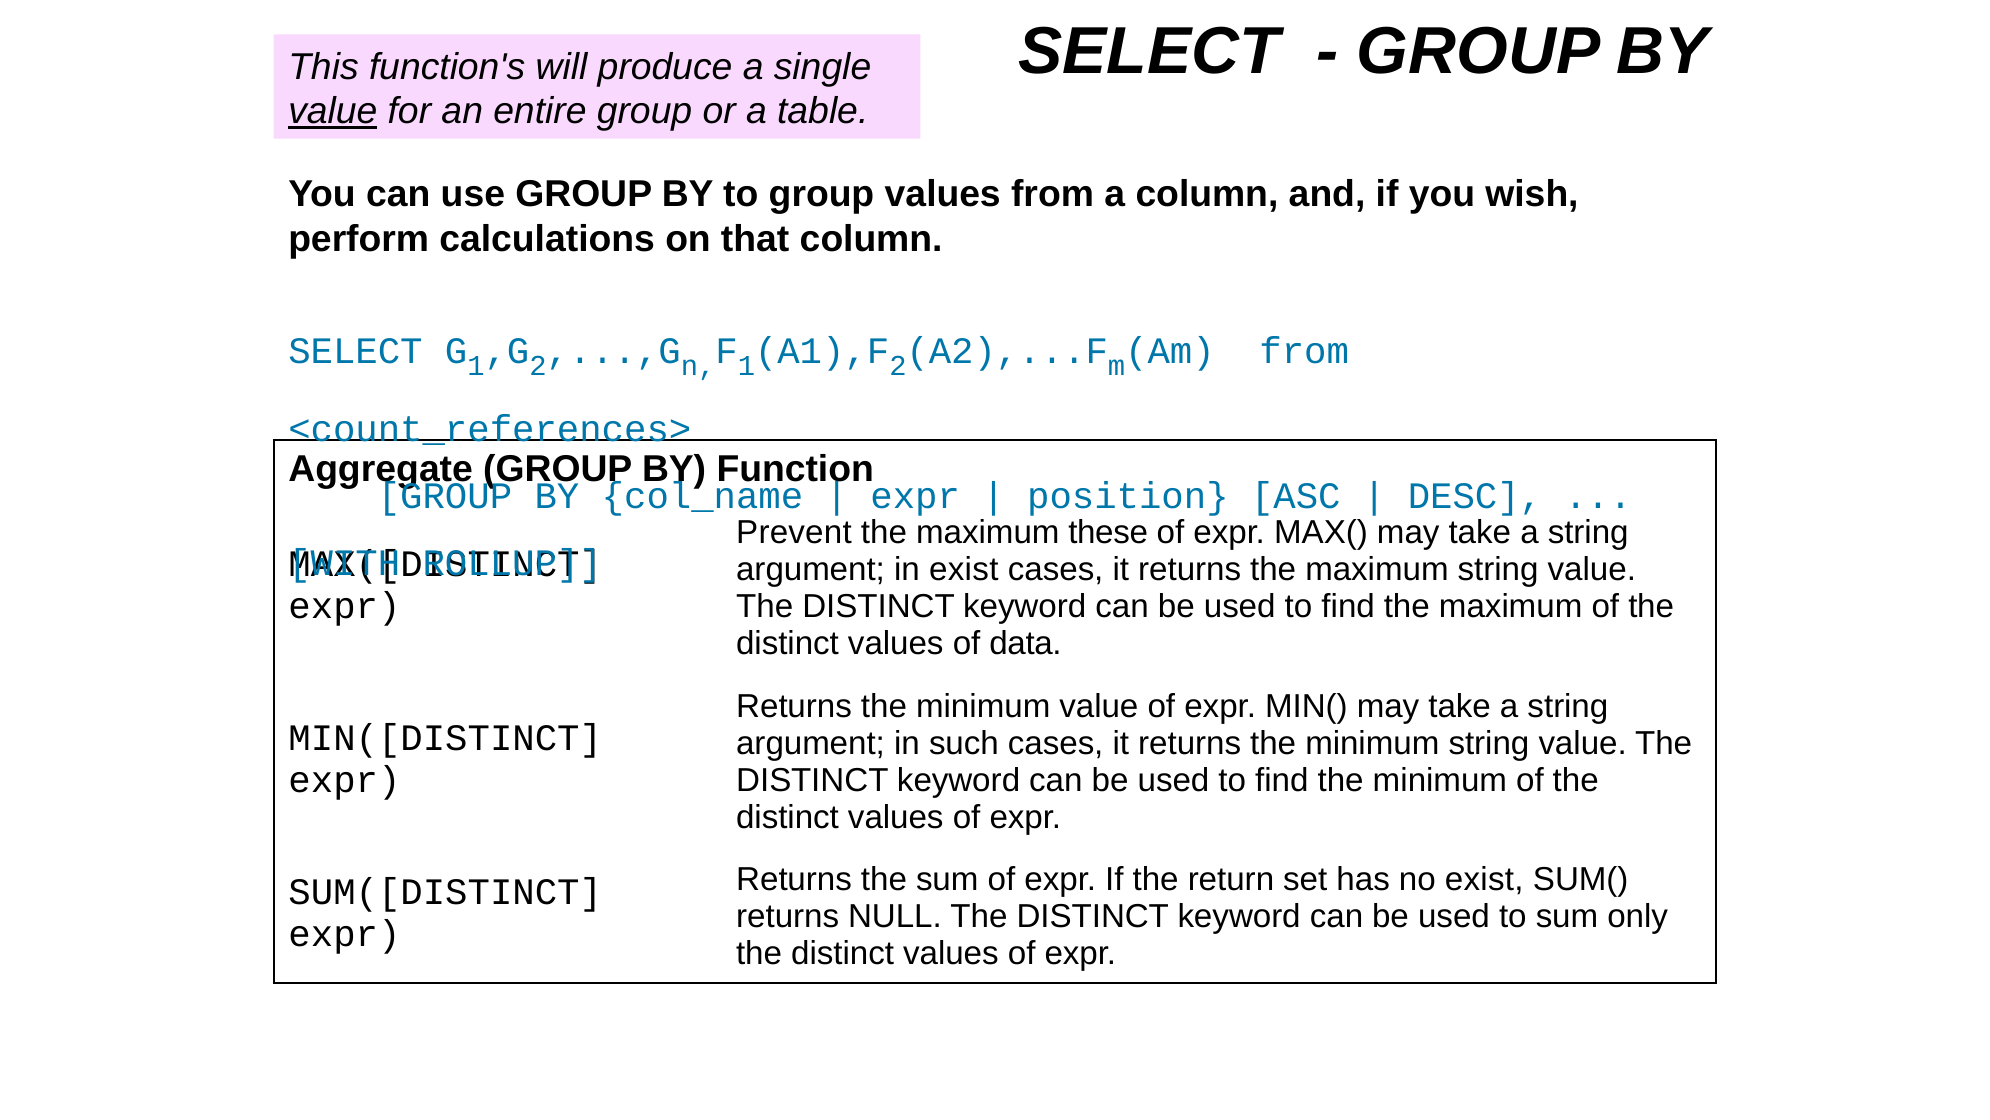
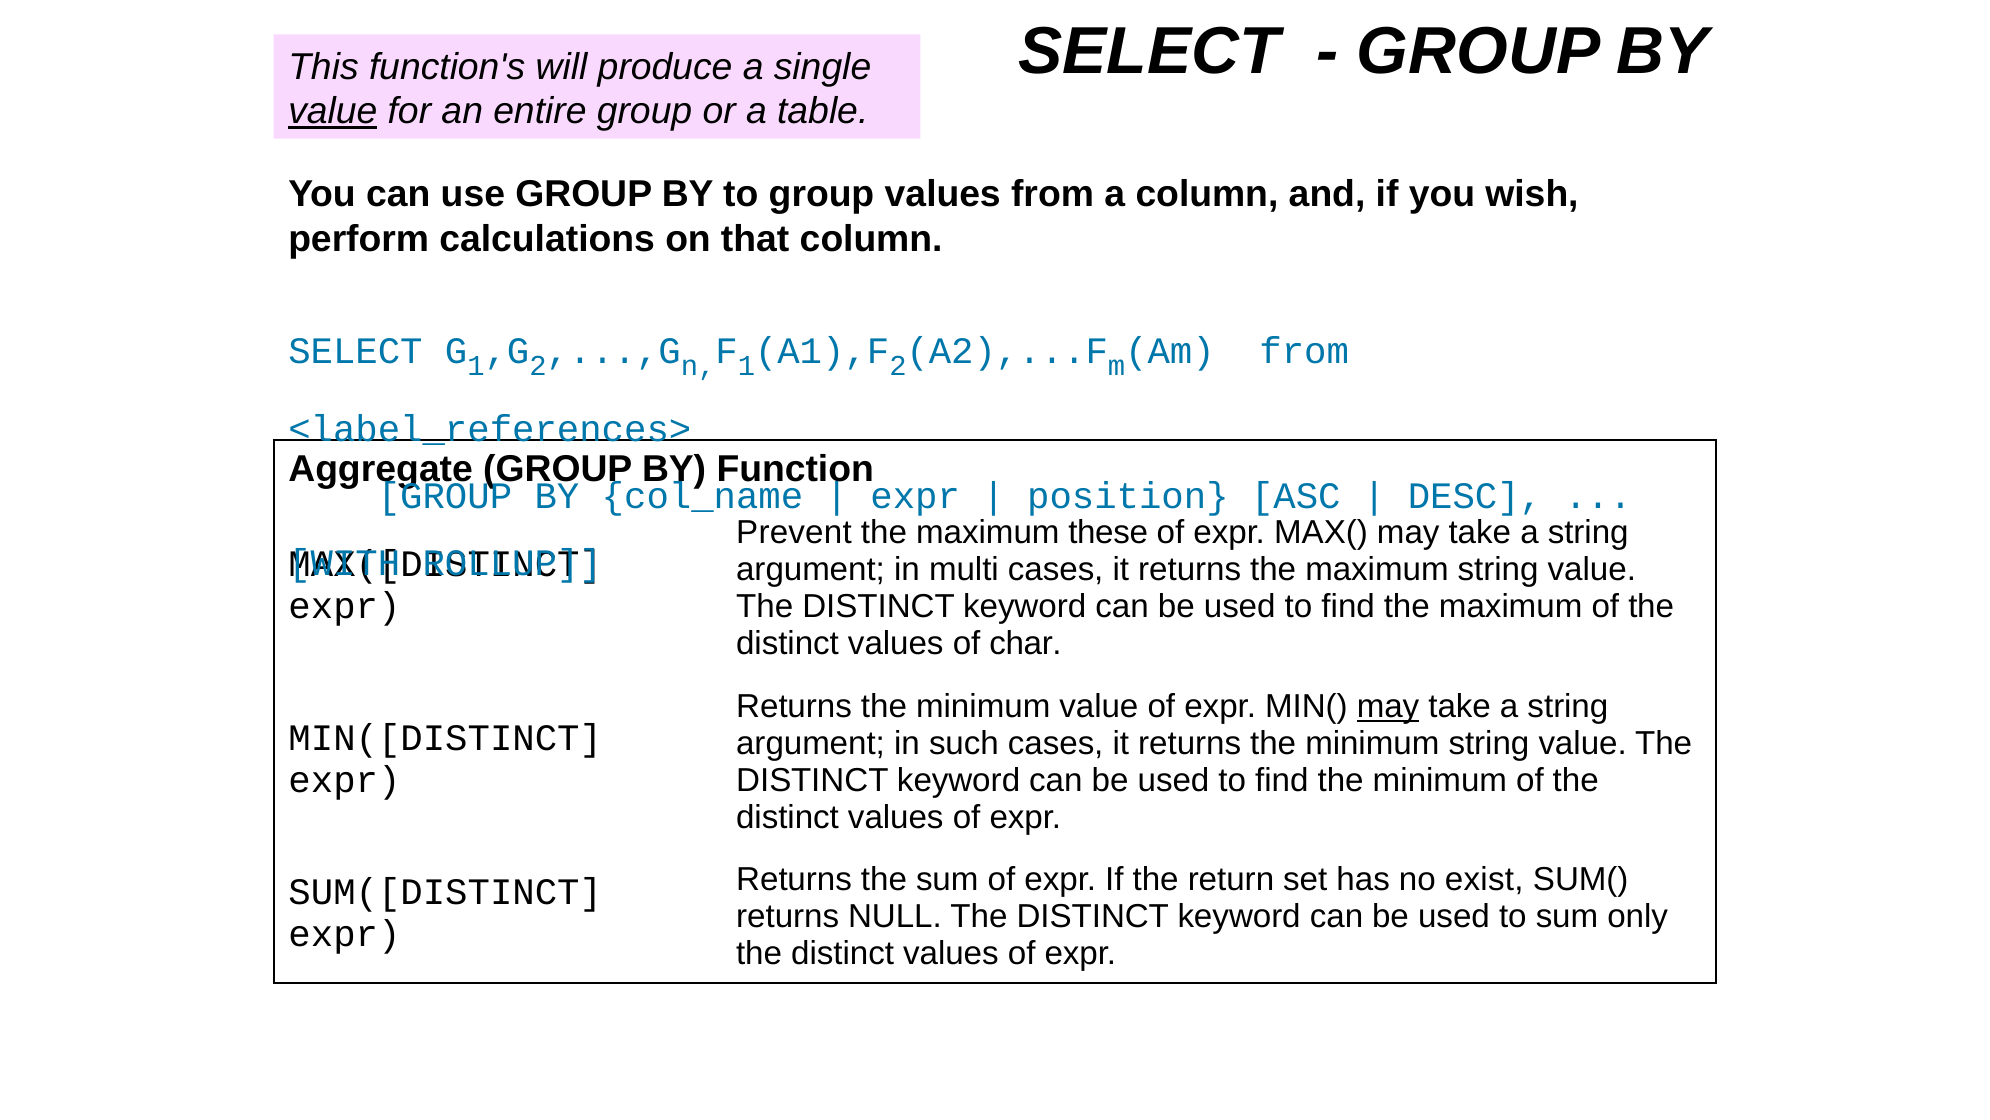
<count_references>: <count_references> -> <label_references> (490, 429)
in exist: exist -> multi (964, 569)
data: data -> char (1026, 643)
may underline: none -> present (1388, 706)
